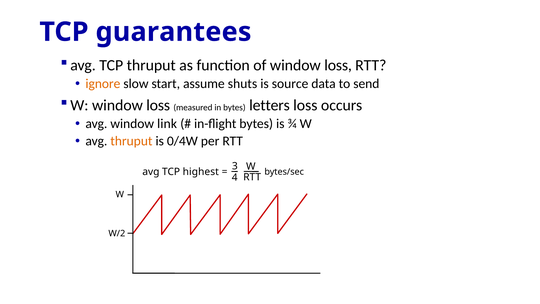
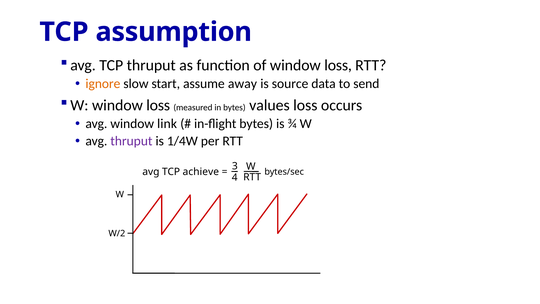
guarantees: guarantees -> assumption (174, 32)
shuts: shuts -> away (242, 84)
letters: letters -> values (269, 105)
thruput colour: orange -> purple (131, 141)
0/4W: 0/4W -> 1/4W (182, 141)
highest: highest -> achieve (201, 172)
